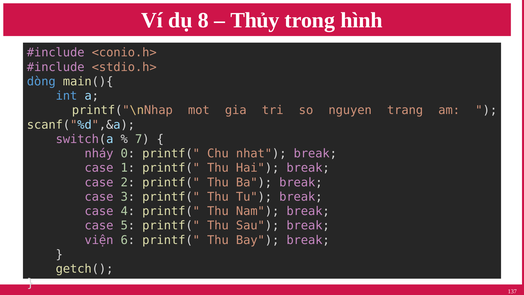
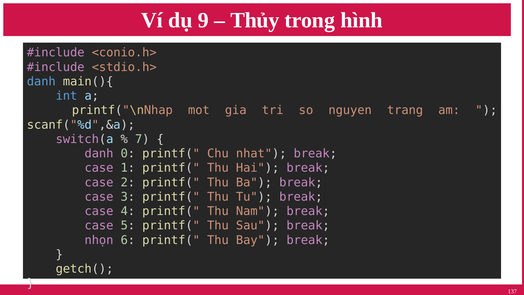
8: 8 -> 9 (203, 20)
dòng: dòng -> danh (41, 81)
nháy: nháy -> danh (99, 153)
viện: viện -> nhọn (99, 240)
